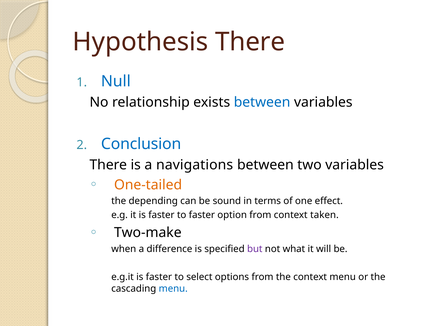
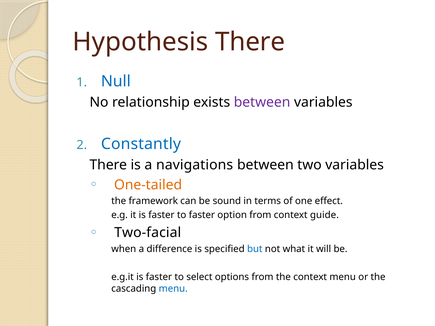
between colour: blue -> purple (262, 102)
Conclusion: Conclusion -> Constantly (141, 144)
depending: depending -> framework (153, 201)
taken: taken -> guide (324, 215)
Two-make: Two-make -> Two-facial (148, 233)
but colour: purple -> blue (255, 249)
